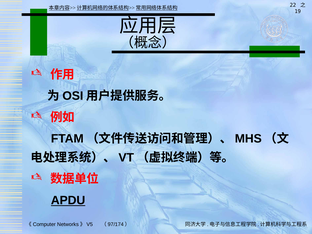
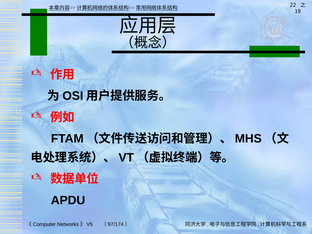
APDU underline: present -> none (68, 200)
